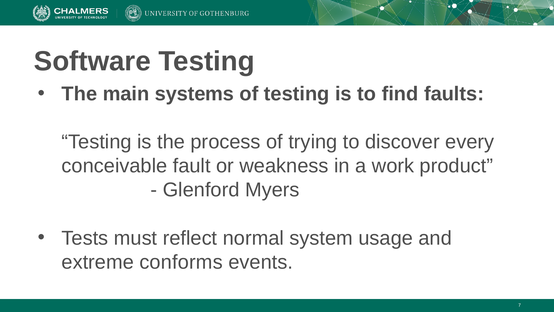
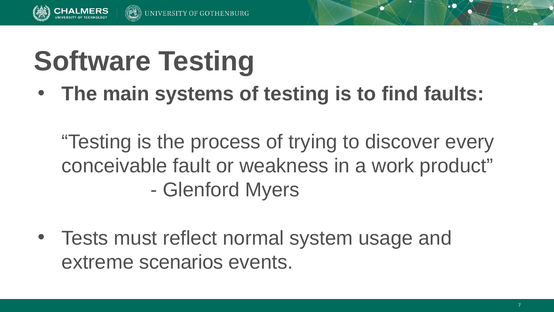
conforms: conforms -> scenarios (181, 262)
